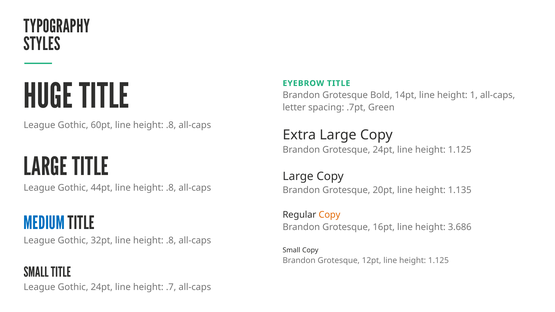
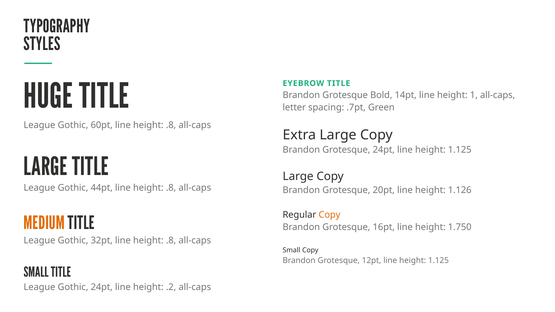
1.135: 1.135 -> 1.126 (460, 190)
MEDIUM colour: blue -> orange (44, 223)
3.686: 3.686 -> 1.750 (460, 227)
.7: .7 -> .2 (171, 287)
